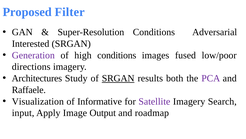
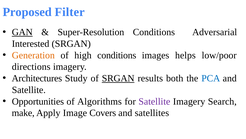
GAN underline: none -> present (22, 32)
Generation colour: purple -> orange (33, 55)
fused: fused -> helps (185, 55)
PCA colour: purple -> blue (211, 78)
Raffaele: Raffaele -> Satellite (29, 89)
Visualization: Visualization -> Opportunities (38, 101)
Informative: Informative -> Algorithms (100, 101)
input: input -> make (23, 112)
Output: Output -> Covers (103, 112)
roadmap: roadmap -> satellites (152, 112)
